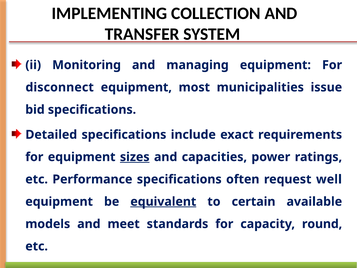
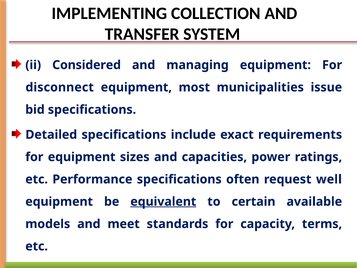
Monitoring: Monitoring -> Considered (87, 65)
sizes underline: present -> none (135, 157)
round: round -> terms (322, 224)
